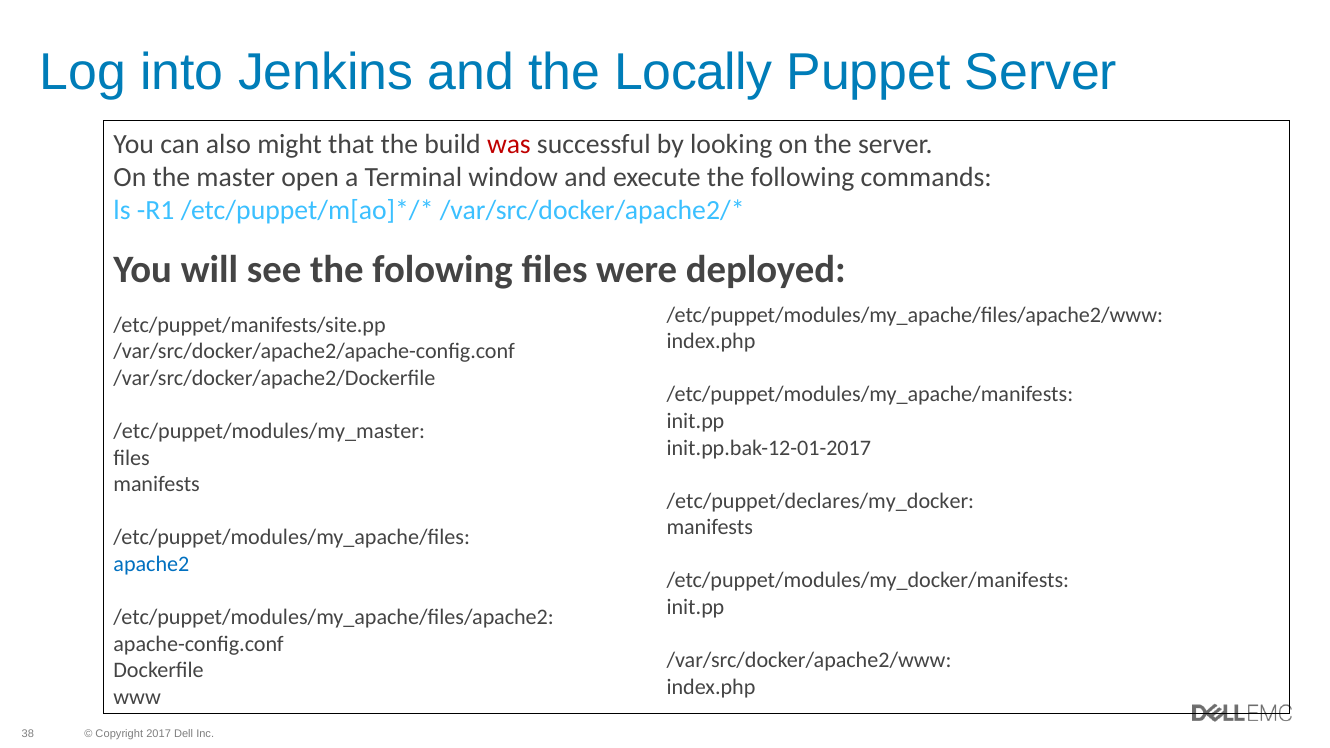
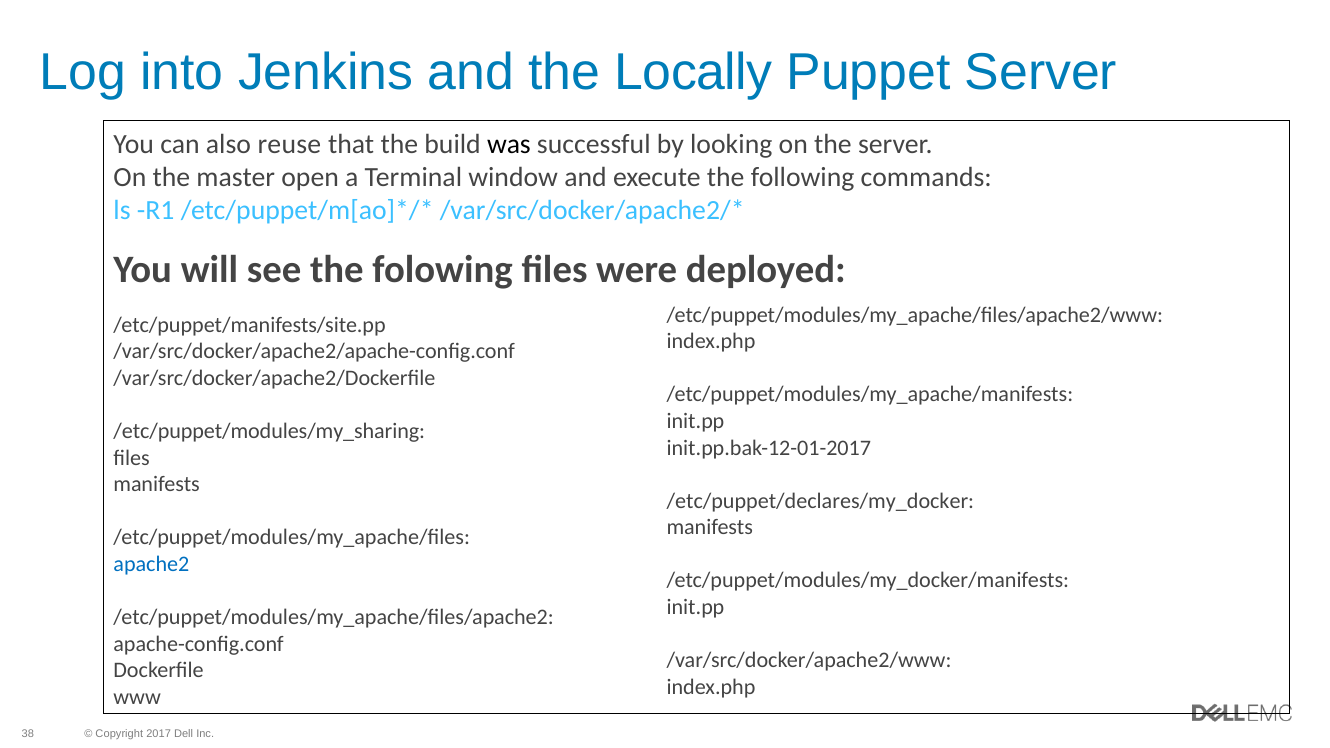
might: might -> reuse (289, 144)
was colour: red -> black (509, 144)
/etc/puppet/modules/my_master: /etc/puppet/modules/my_master -> /etc/puppet/modules/my_sharing (269, 431)
